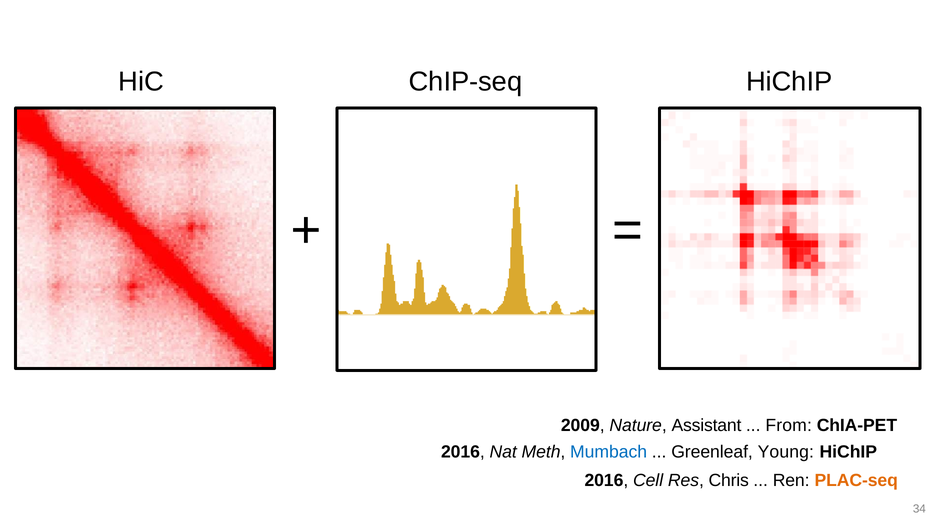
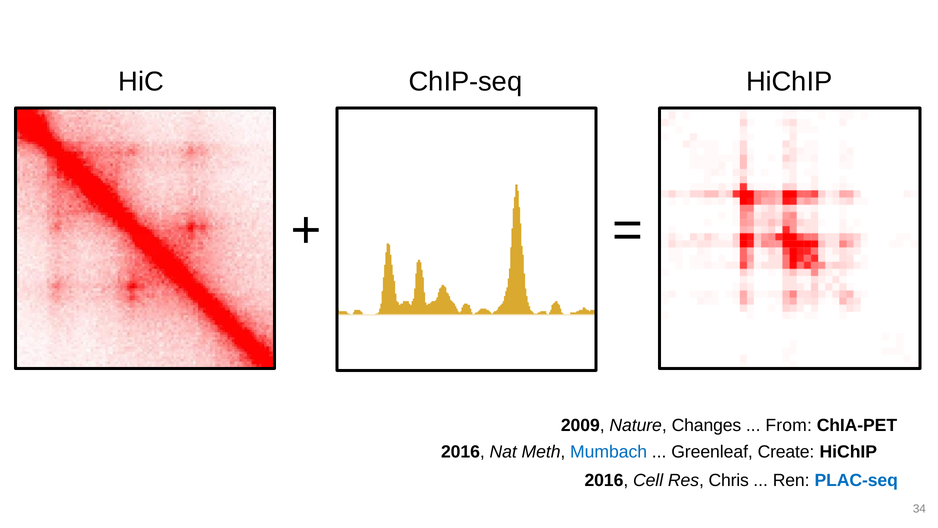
Assistant: Assistant -> Changes (706, 425)
Young: Young -> Create (786, 452)
PLAC-seq colour: orange -> blue (856, 480)
